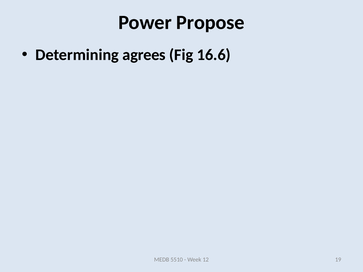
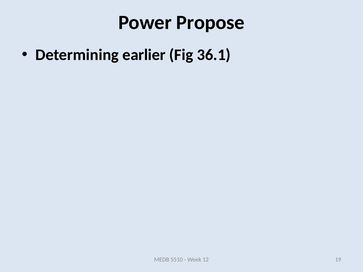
agrees: agrees -> earlier (144, 55)
16.6: 16.6 -> 36.1 (214, 55)
